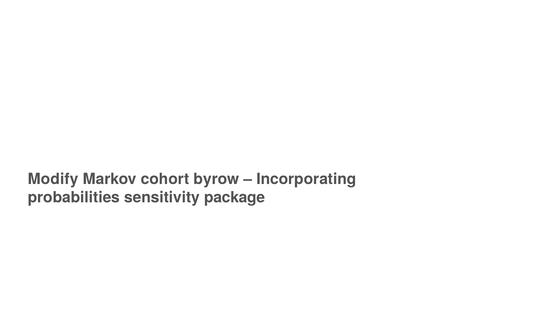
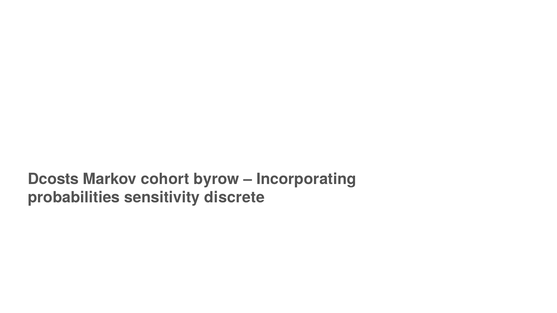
Modify: Modify -> Dcosts (53, 179)
package: package -> discrete (235, 198)
